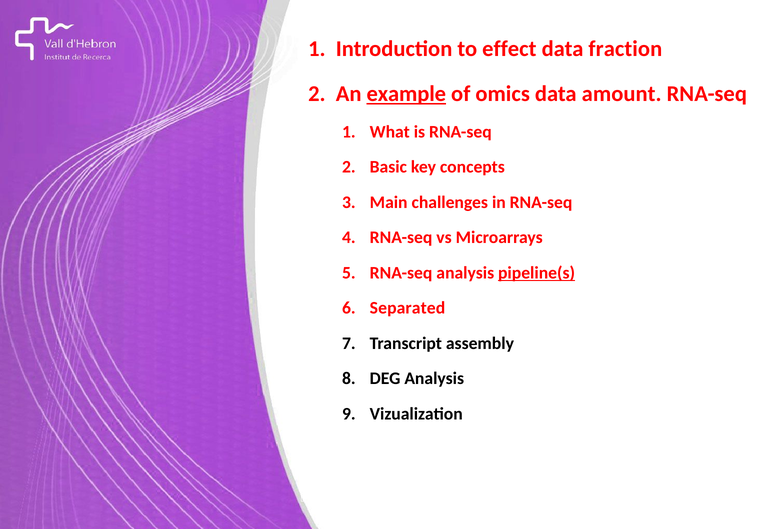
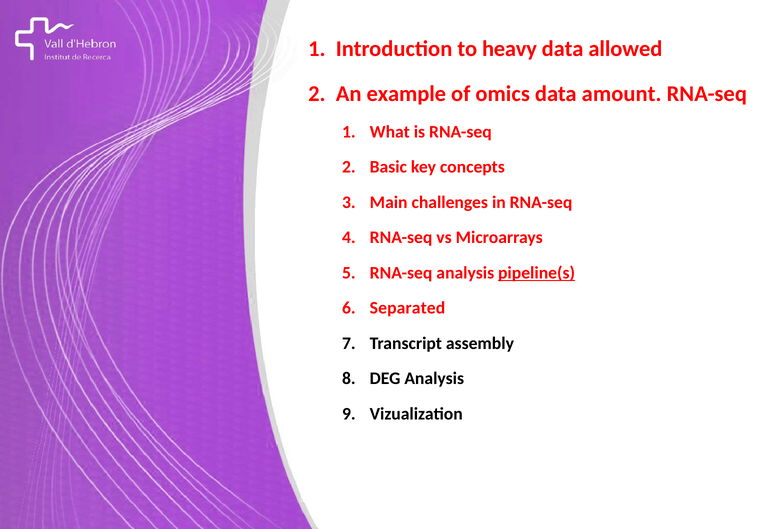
effect: effect -> heavy (509, 49)
fraction: fraction -> allowed (625, 49)
example underline: present -> none (406, 94)
